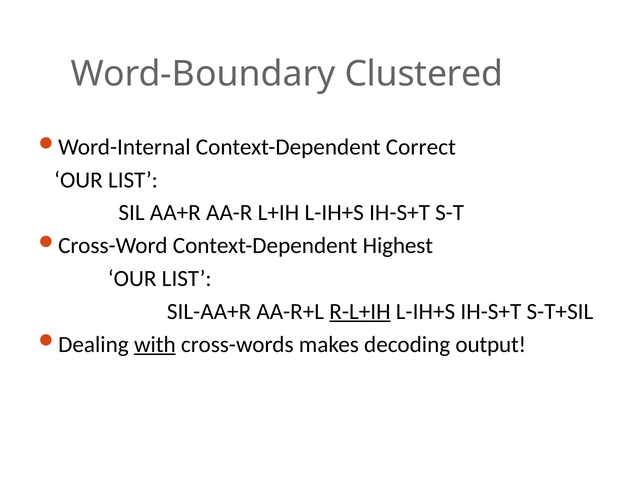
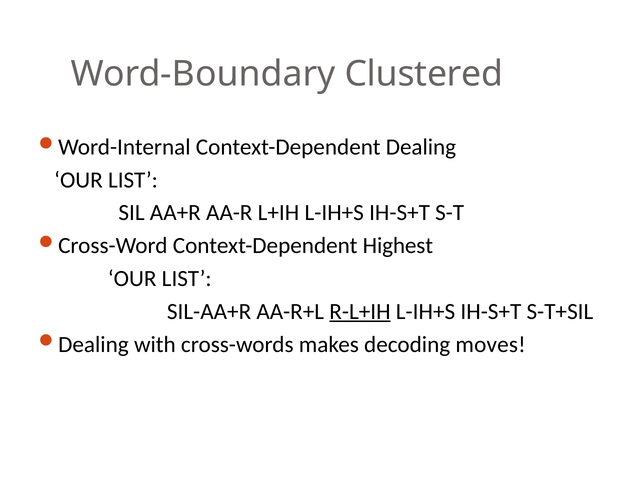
Correct: Correct -> Dealing (421, 147)
with underline: present -> none (155, 345)
output: output -> moves (491, 345)
